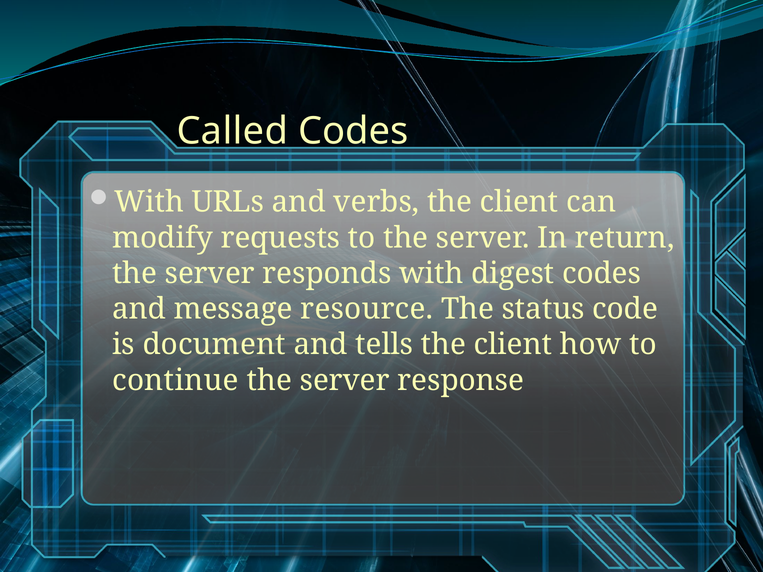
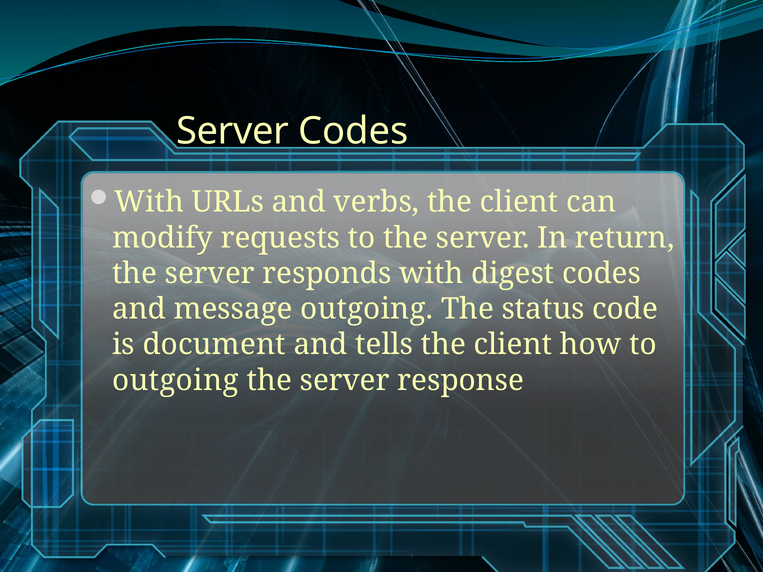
Called: Called -> Server (233, 131)
message resource: resource -> outgoing (367, 309)
continue: continue -> outgoing (175, 380)
